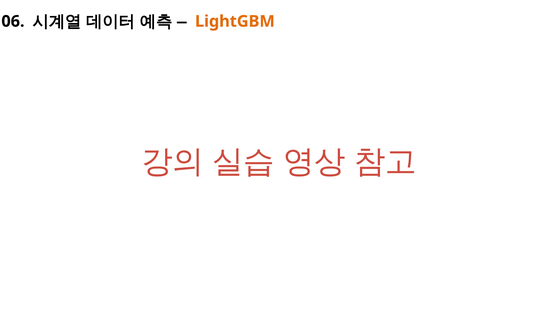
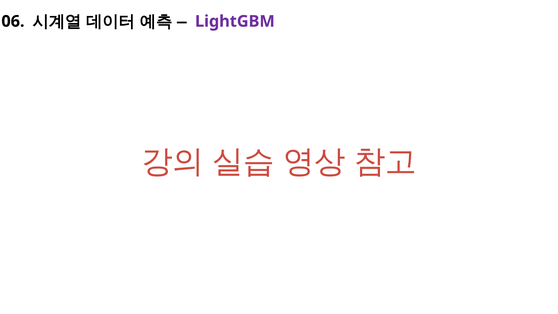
LightGBM colour: orange -> purple (235, 21)
